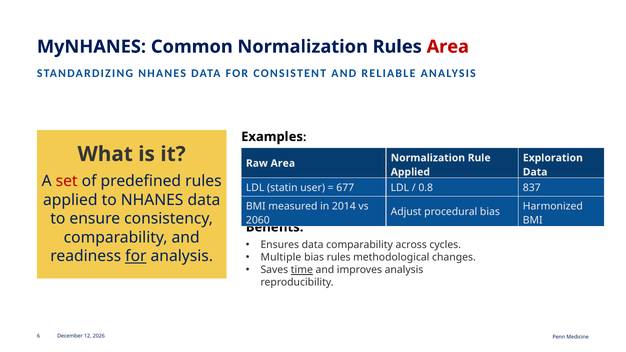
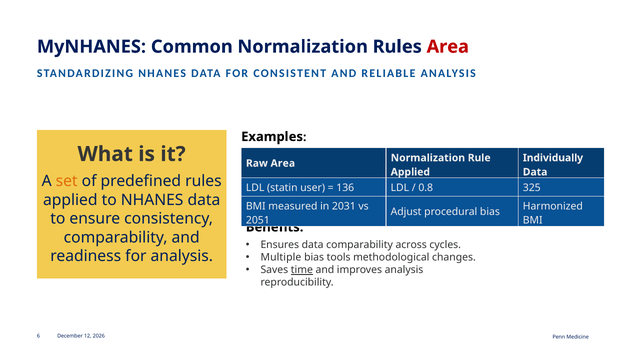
Exploration: Exploration -> Individually (553, 158)
set colour: red -> orange (67, 181)
677: 677 -> 136 (345, 188)
837: 837 -> 325 (532, 188)
2014: 2014 -> 2031 (344, 206)
2060: 2060 -> 2051 (258, 221)
for underline: present -> none (136, 256)
bias rules: rules -> tools (339, 258)
